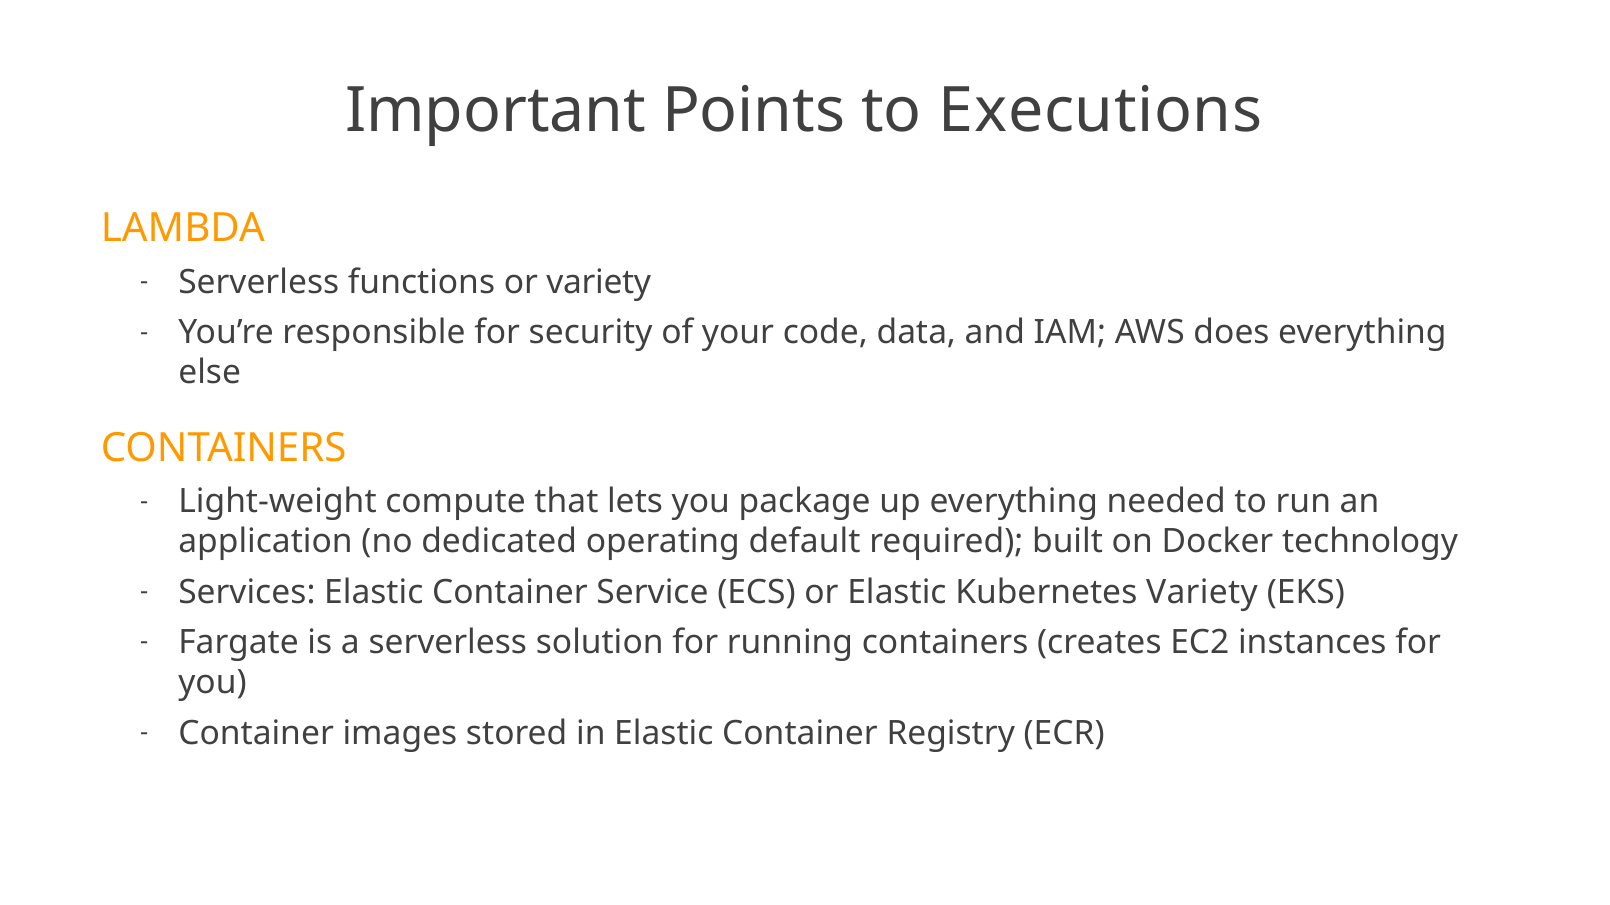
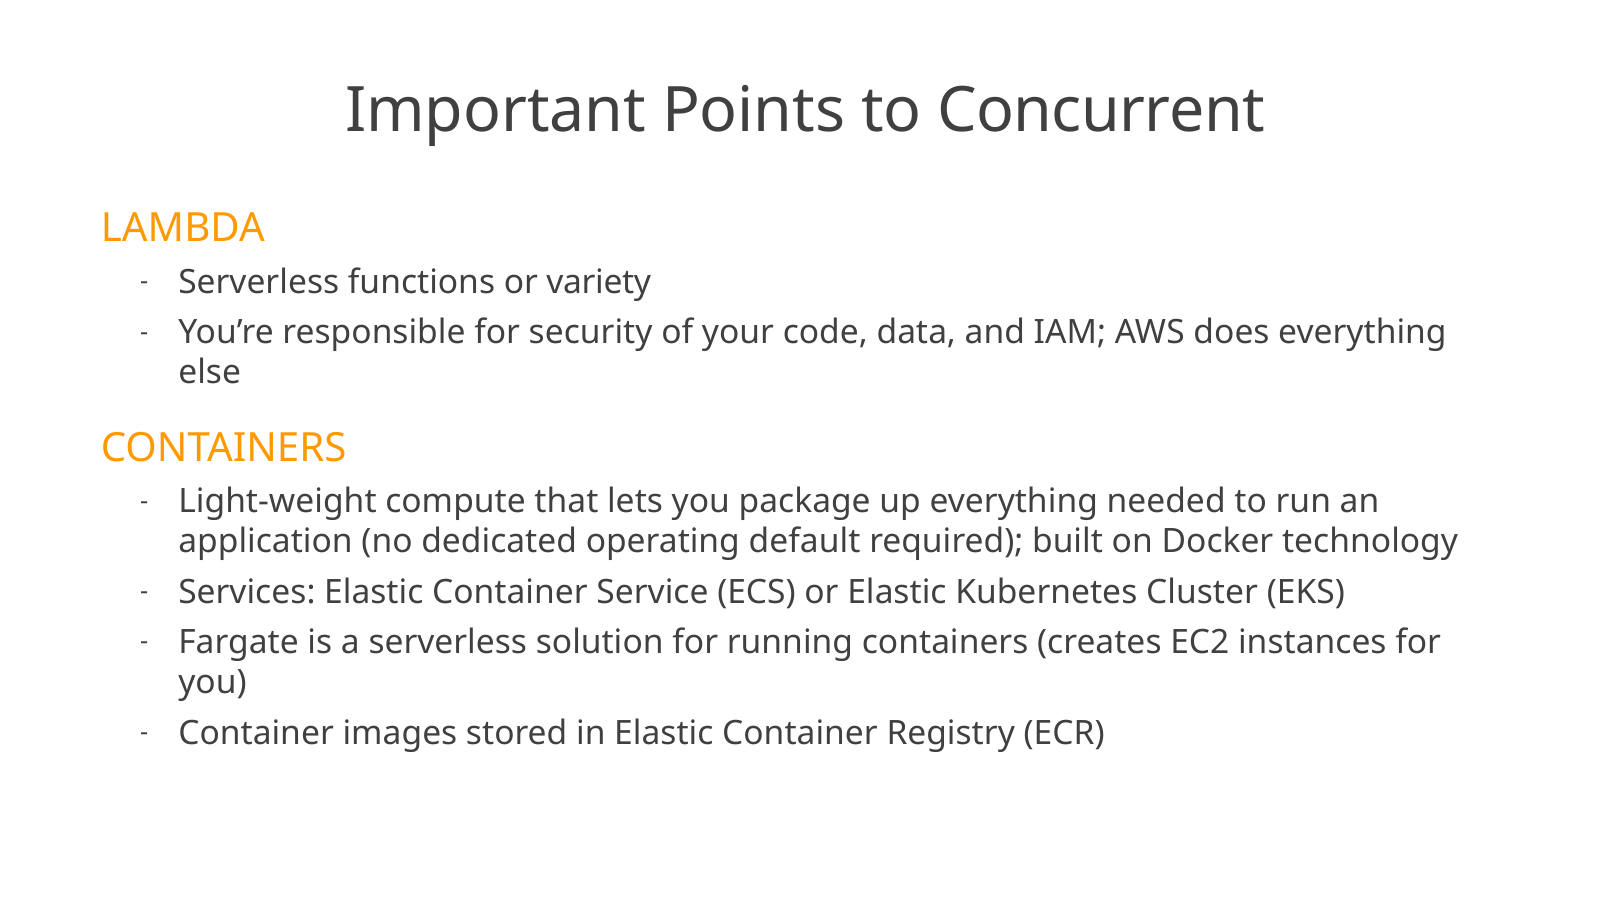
Executions: Executions -> Concurrent (1101, 111)
Kubernetes Variety: Variety -> Cluster (1202, 593)
